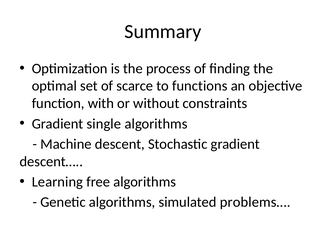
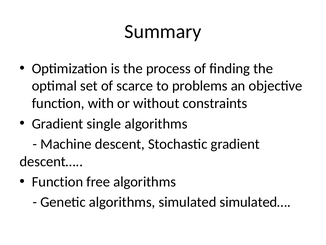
functions: functions -> problems (200, 86)
Learning: Learning -> Function (57, 181)
problems…: problems… -> simulated… (255, 202)
